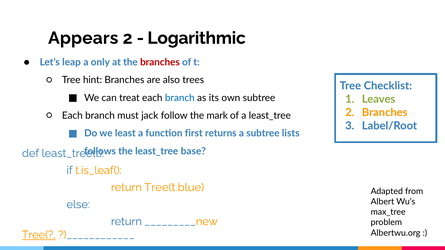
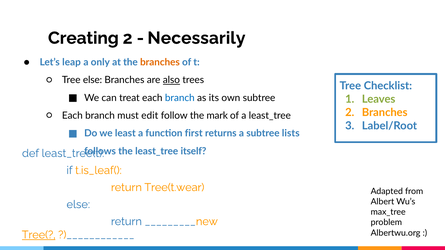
Appears: Appears -> Creating (83, 38)
Logarithmic: Logarithmic -> Necessarily (196, 38)
branches colour: red -> orange (160, 62)
Tree hint: hint -> else (93, 80)
also underline: none -> present (171, 80)
jack: jack -> edit (150, 116)
base: base -> itself (193, 151)
Tree(t.blue: Tree(t.blue -> Tree(t.wear (174, 188)
